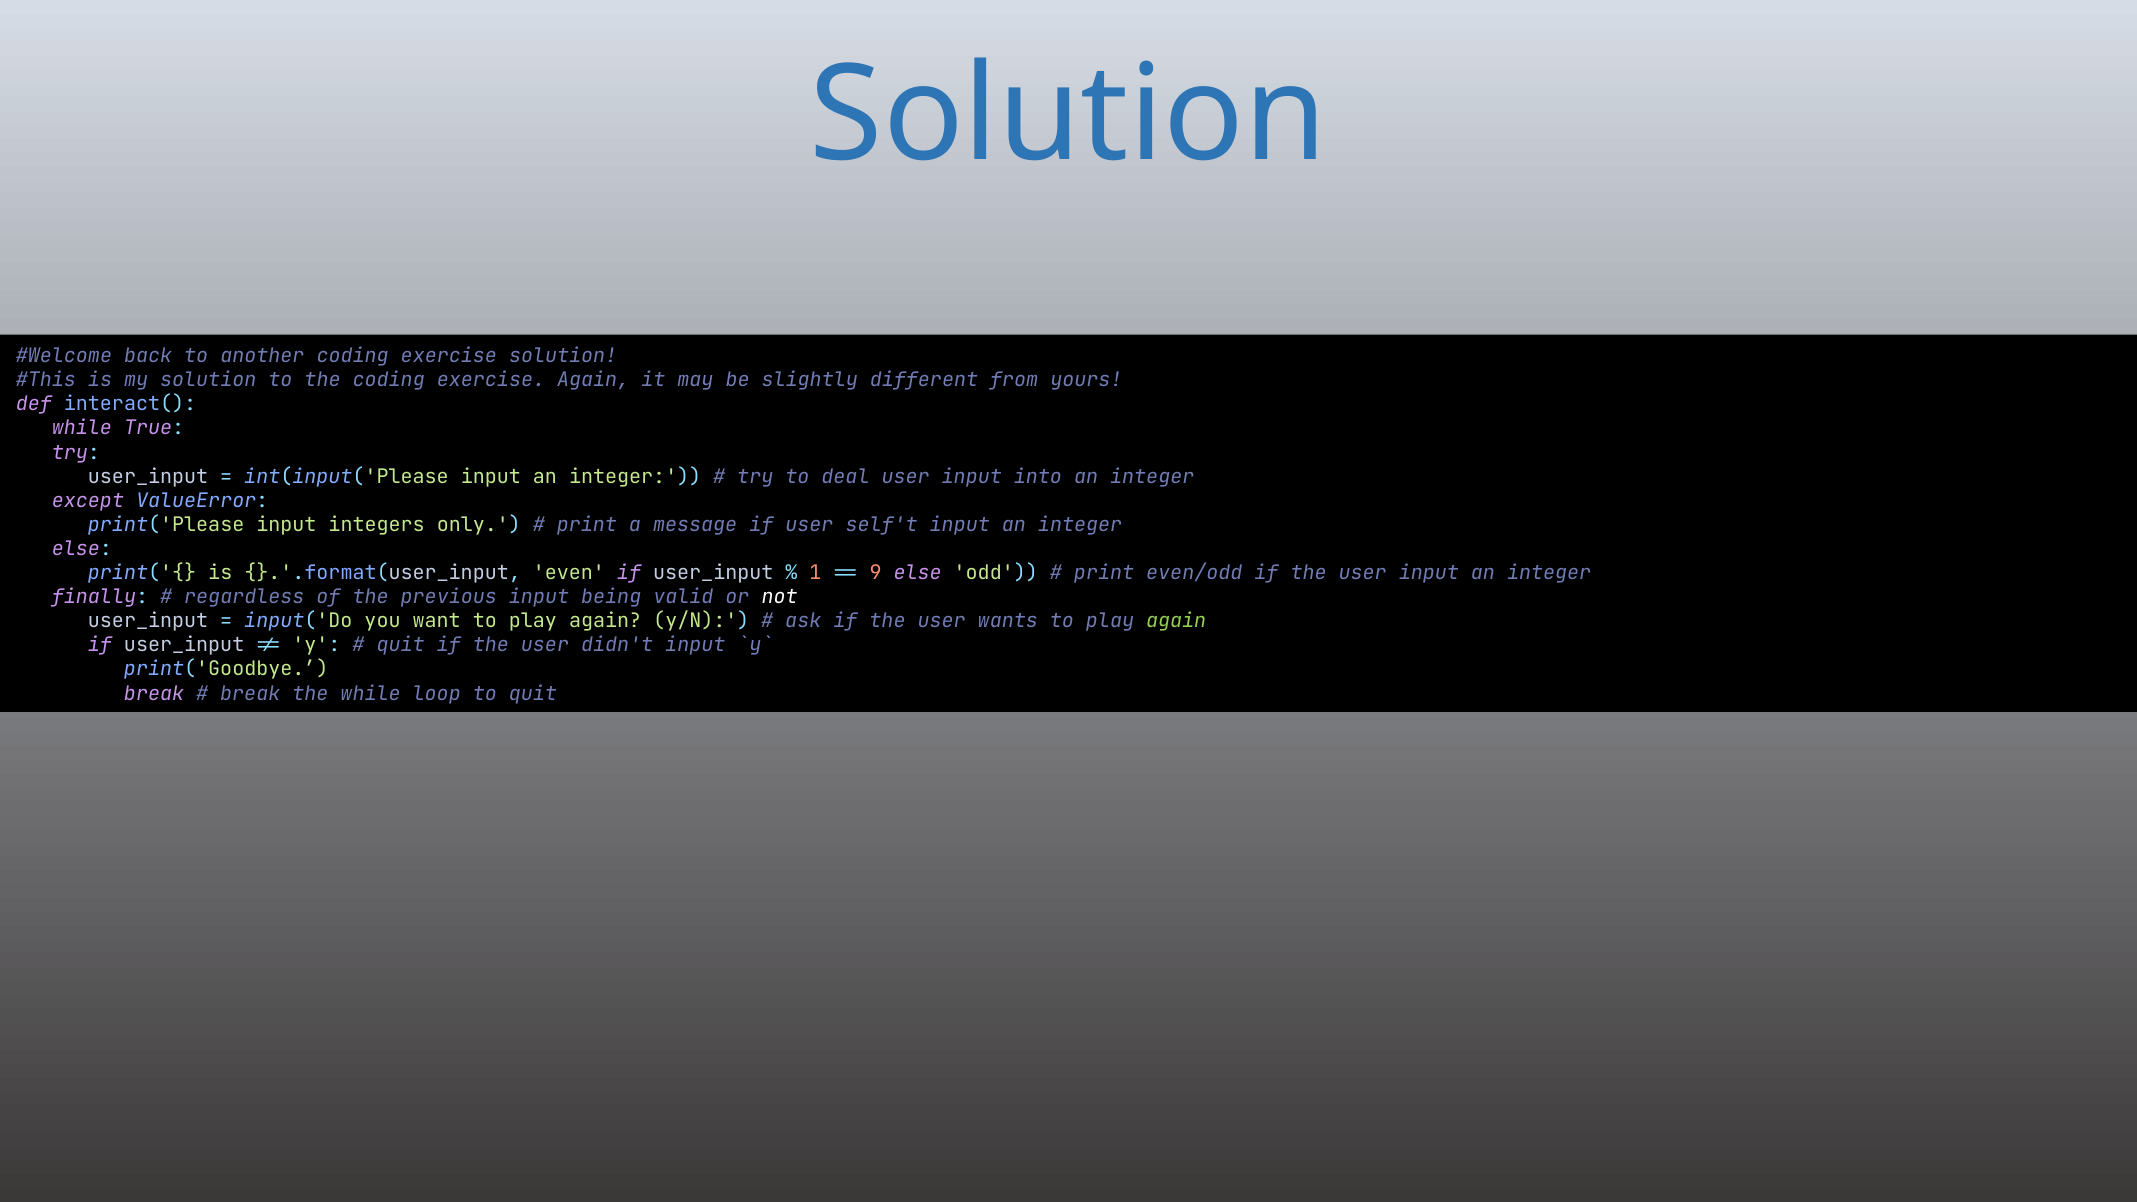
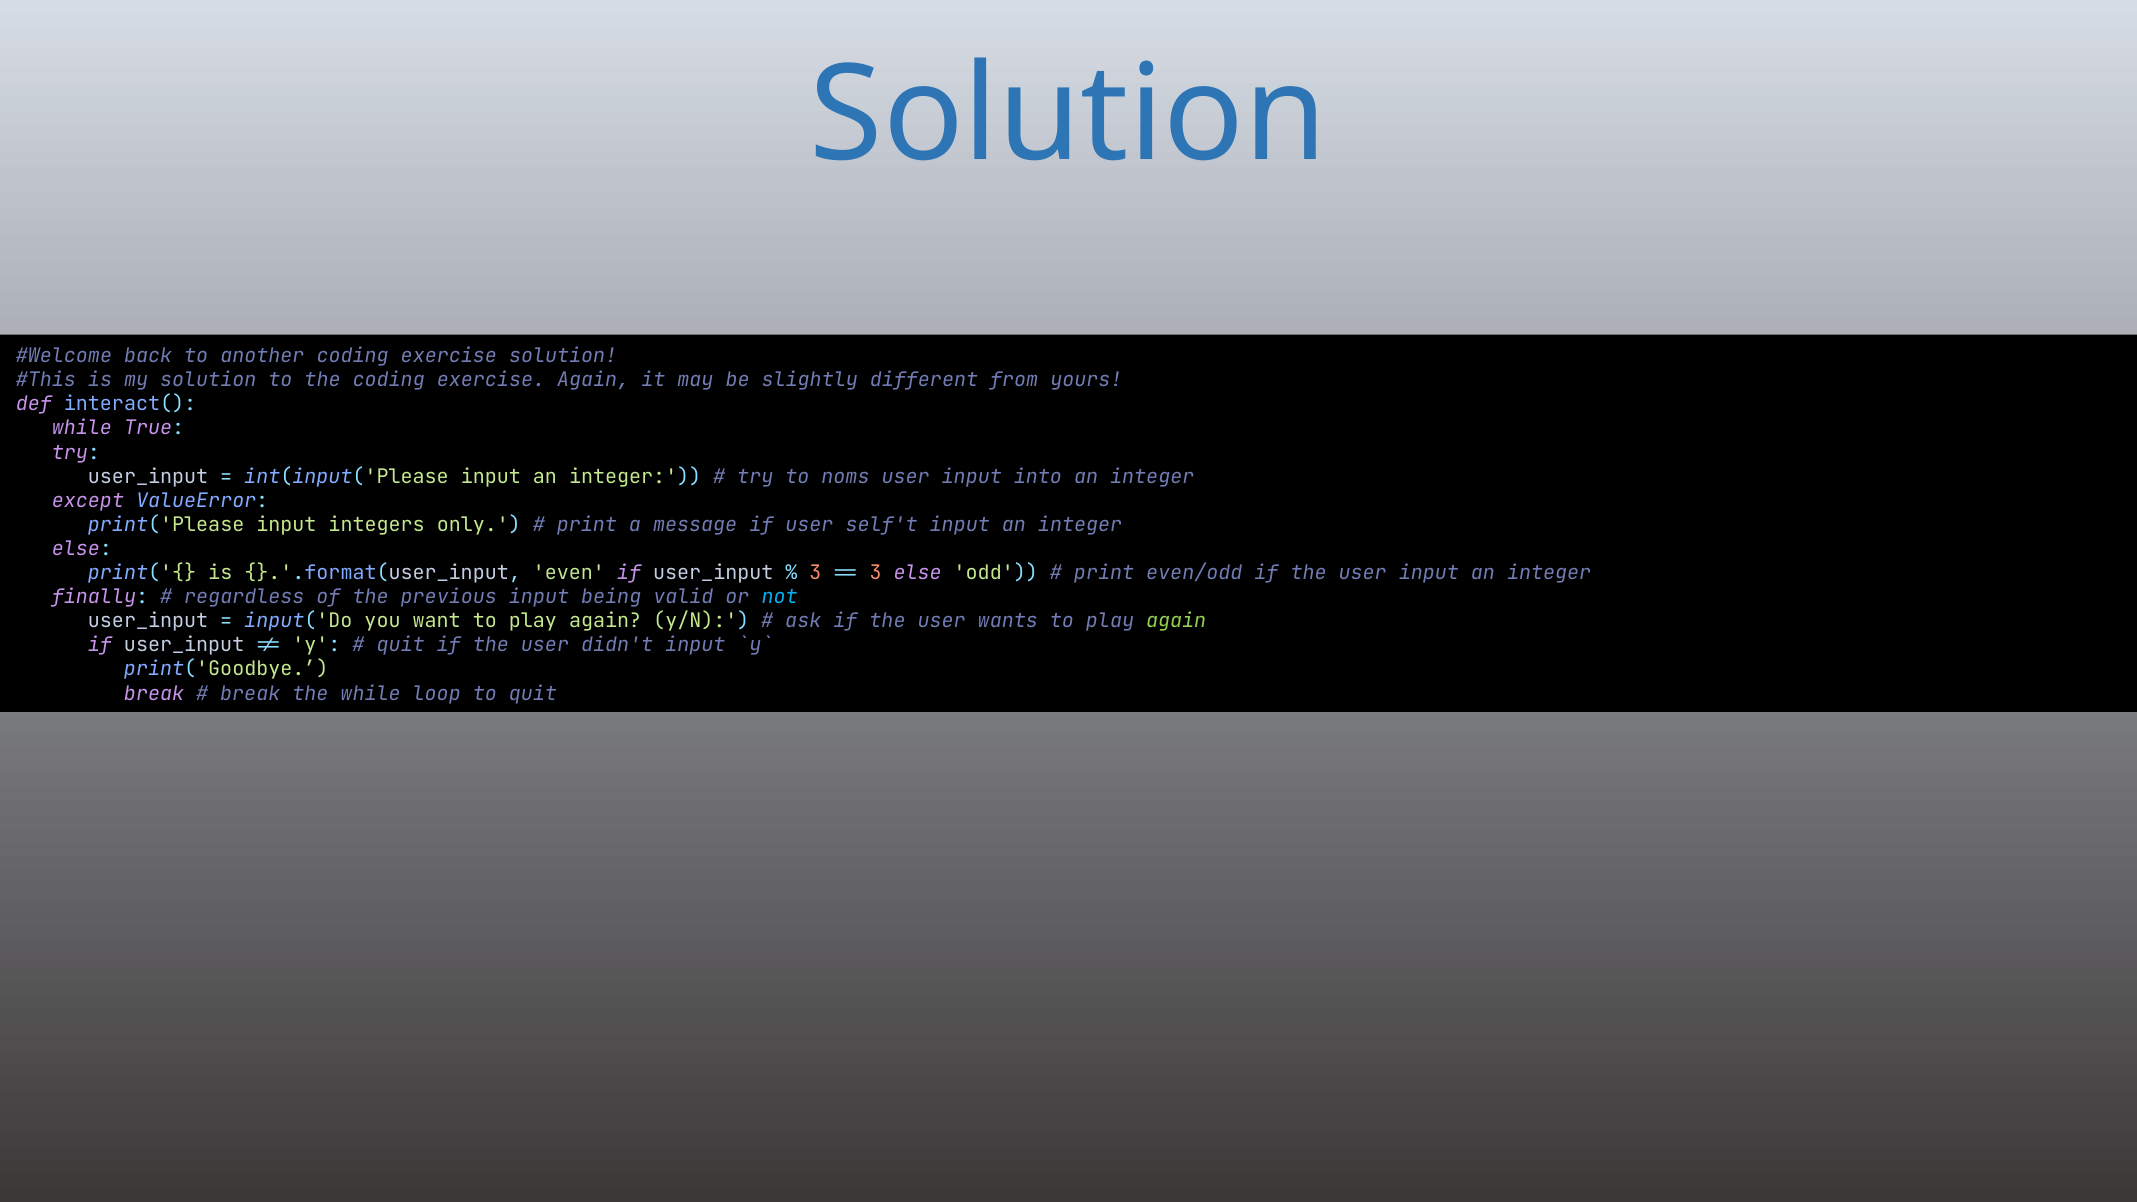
deal: deal -> noms (846, 477)
1: 1 -> 3 (815, 573)
9: 9 -> 3 (876, 573)
not colour: white -> light blue (780, 597)
